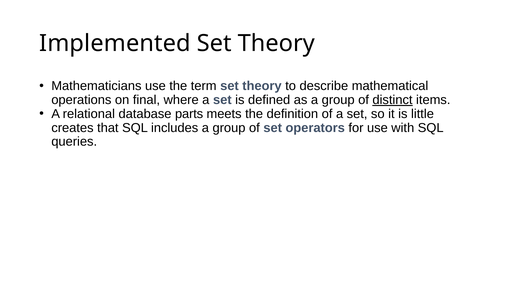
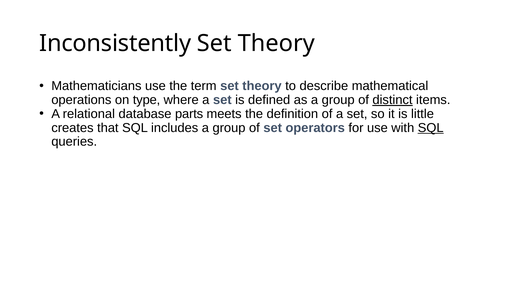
Implemented: Implemented -> Inconsistently (115, 43)
final: final -> type (147, 100)
SQL underline: none -> present (431, 128)
